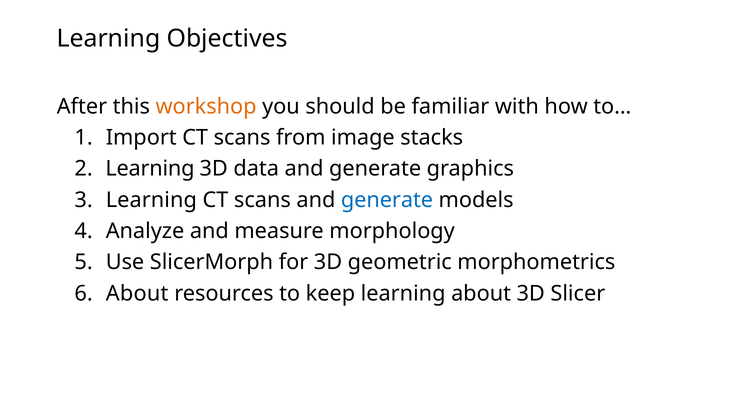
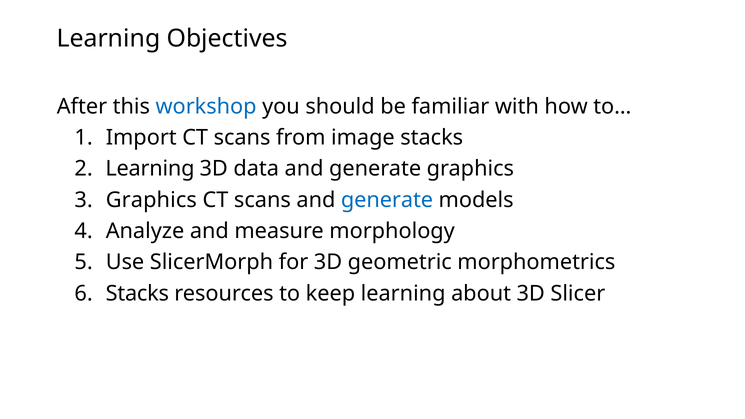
workshop colour: orange -> blue (206, 106)
Learning: Learning -> Graphics (151, 200)
About: About -> Stacks (137, 294)
